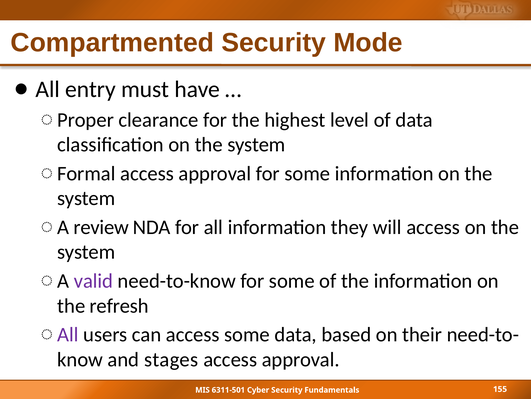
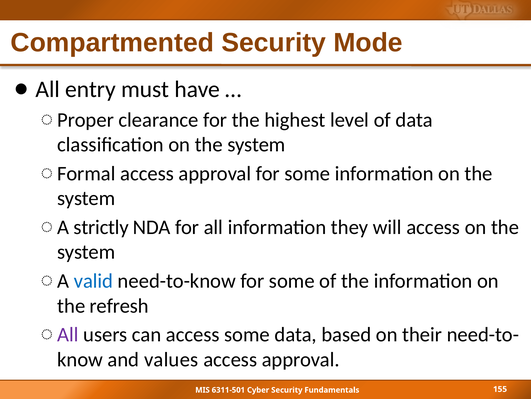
review: review -> strictly (101, 227)
valid colour: purple -> blue (93, 281)
stages: stages -> values (171, 359)
